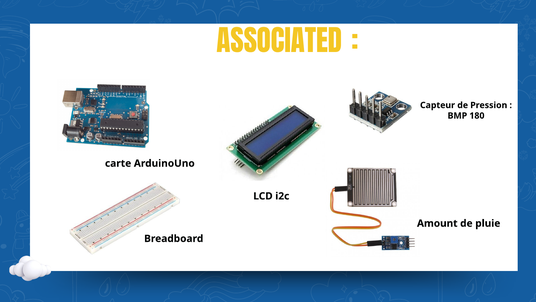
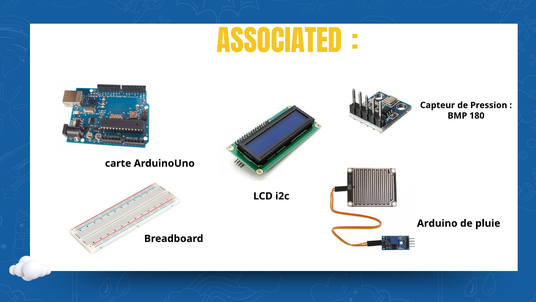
Amount: Amount -> Arduino (437, 223)
